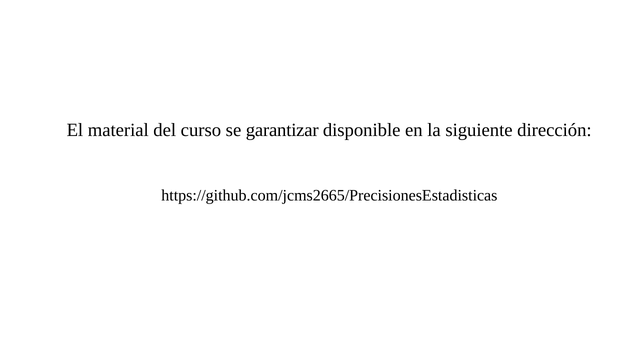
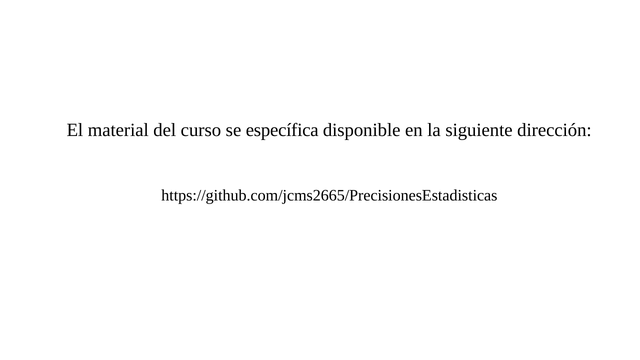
garantizar: garantizar -> específica (282, 130)
